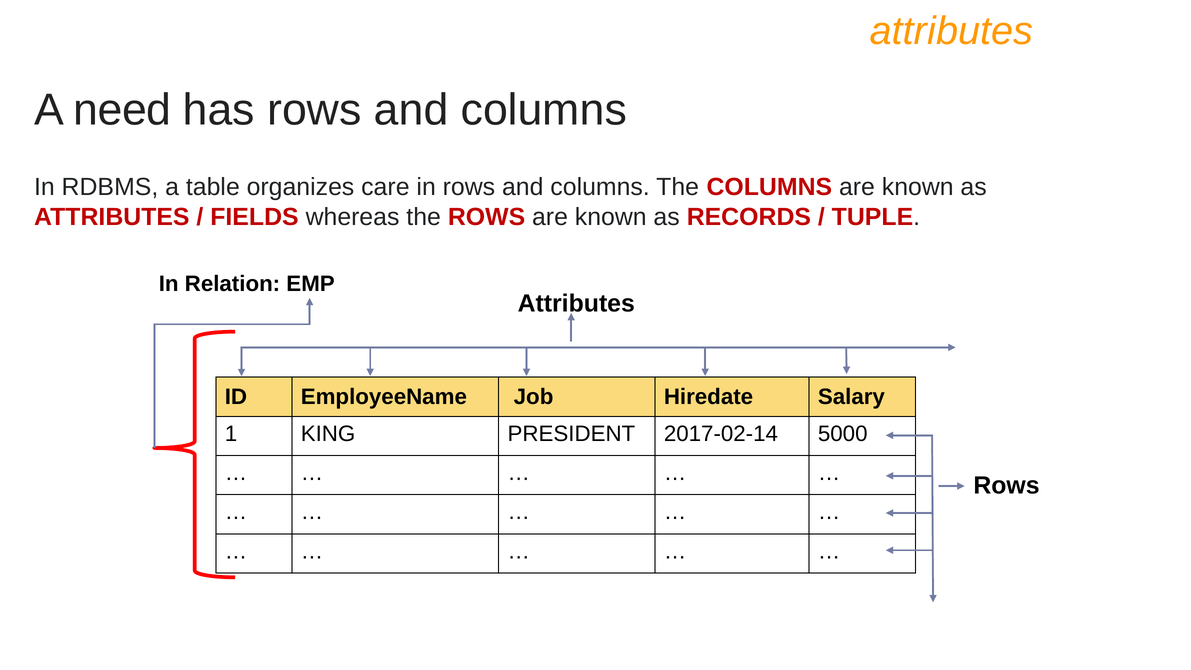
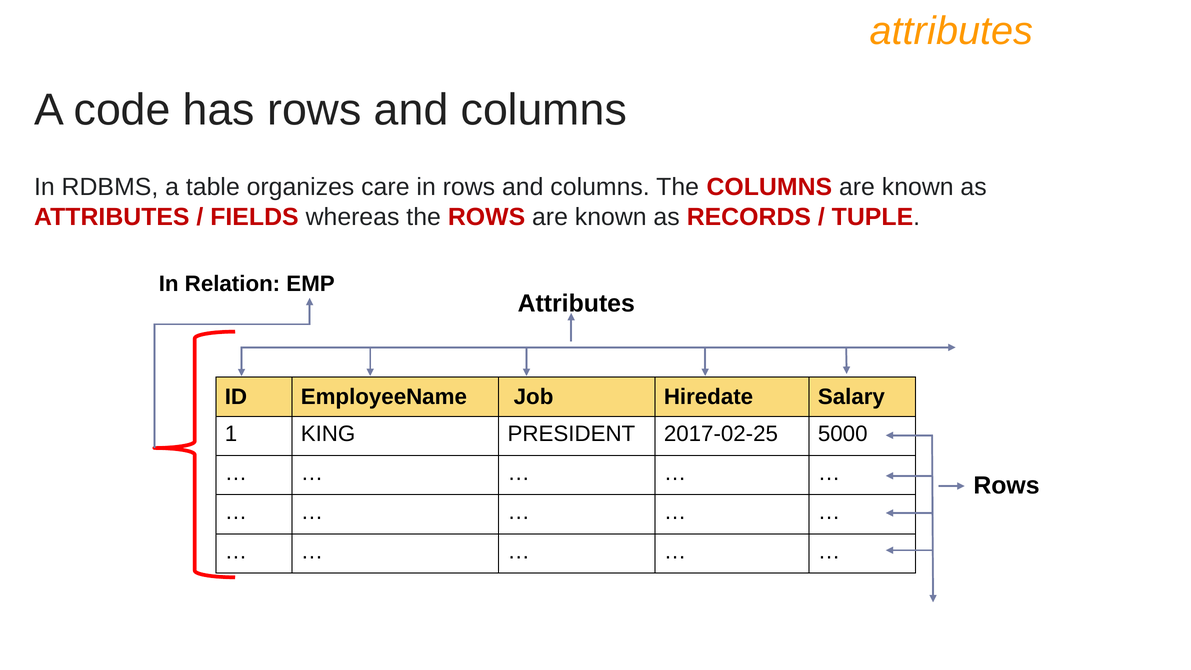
need: need -> code (122, 110)
2017-02-14: 2017-02-14 -> 2017-02-25 (721, 434)
